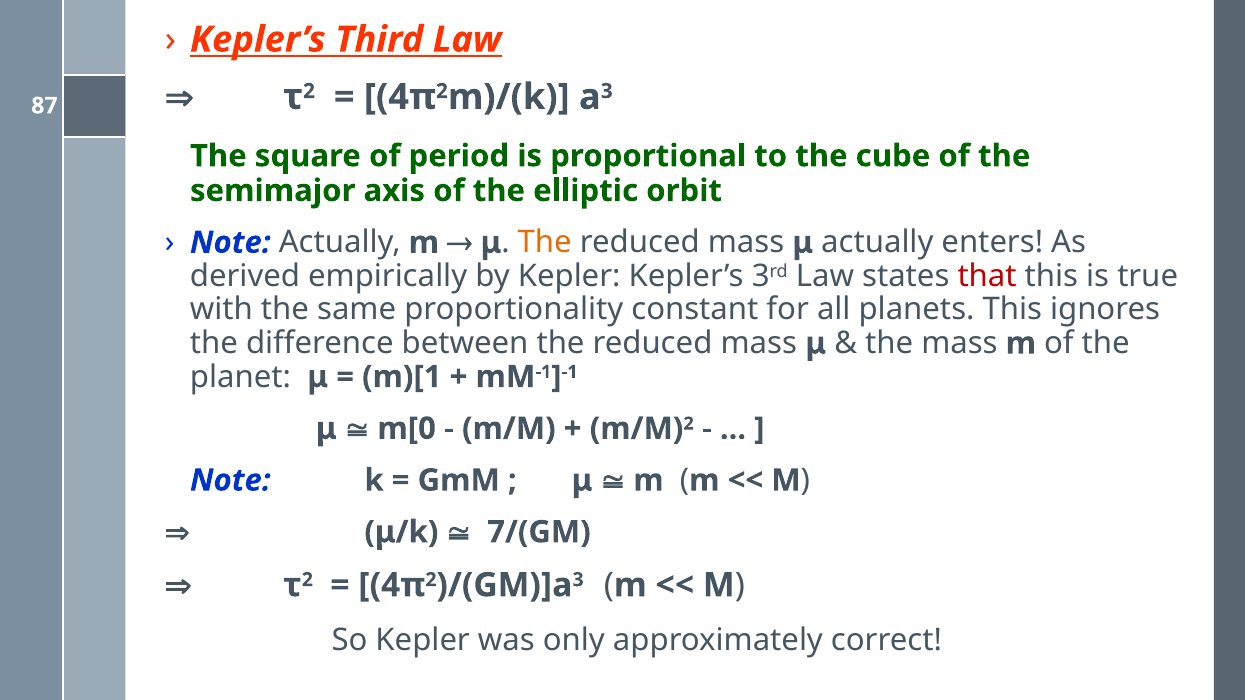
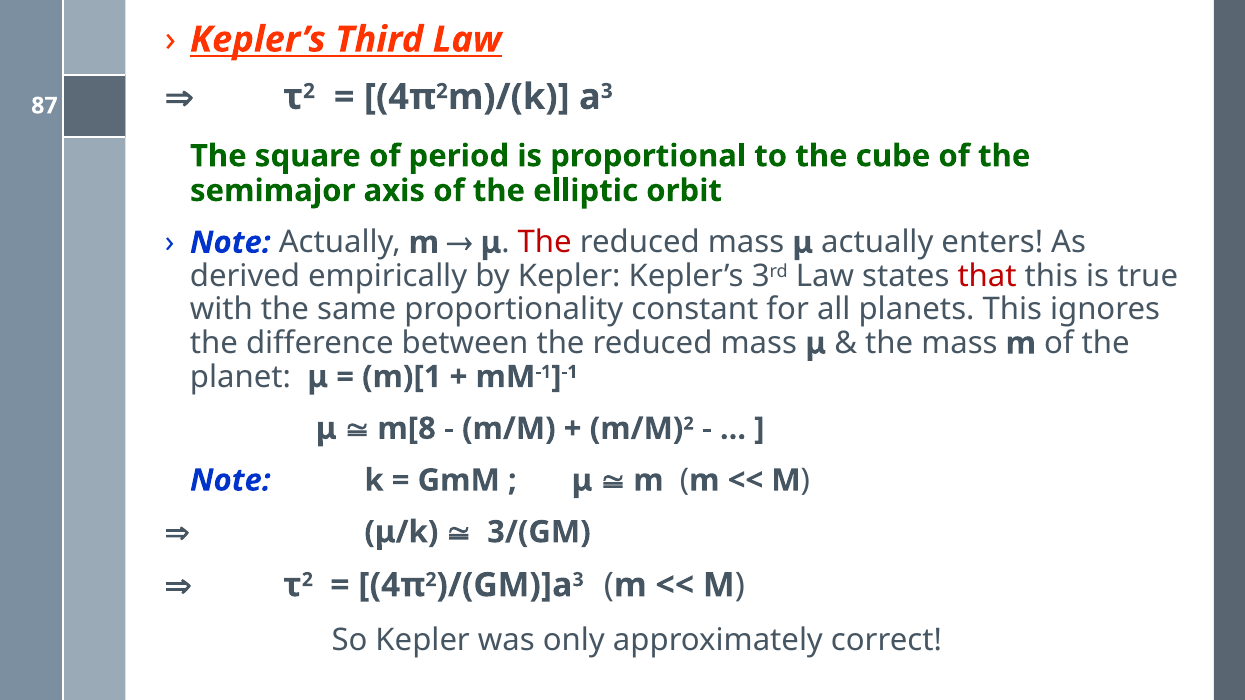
The colour: orange -> red (545, 243)
m[0: m[0 -> m[8 (407, 429)
7/(GM: 7/(GM -> 3/(GM (539, 532)
